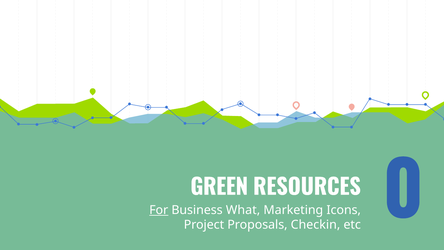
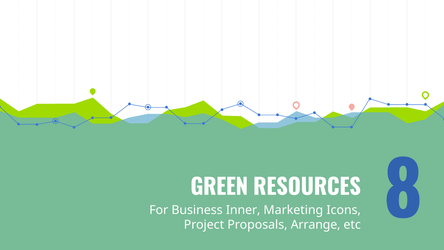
For underline: present -> none (159, 210)
What: What -> Inner (243, 210)
Checkin: Checkin -> Arrange (316, 225)
0: 0 -> 8 (403, 193)
